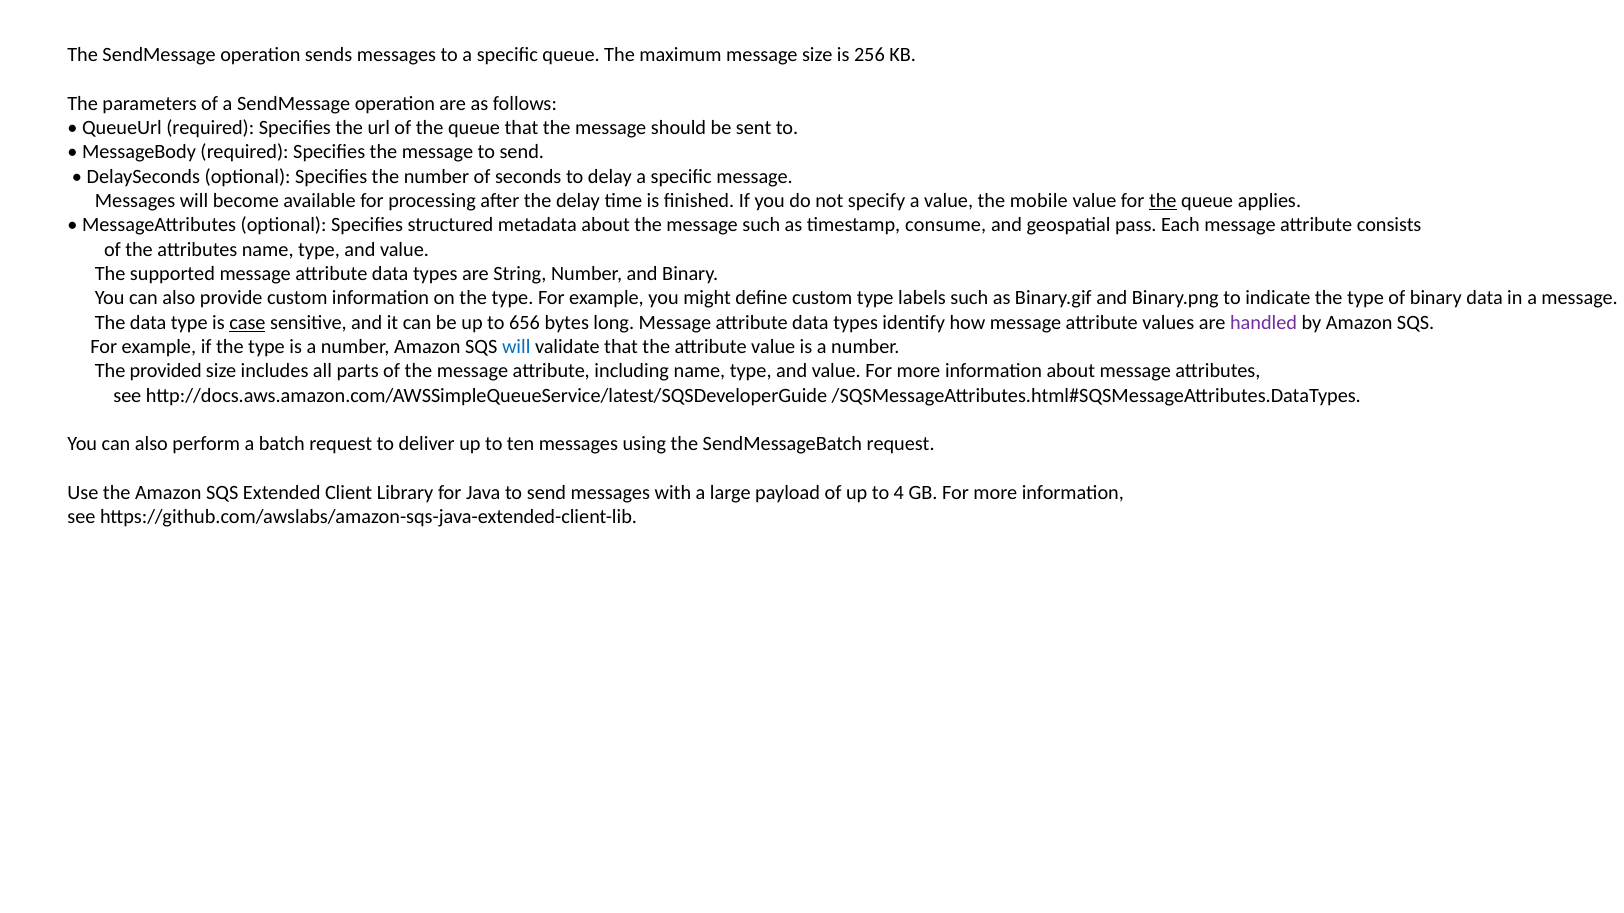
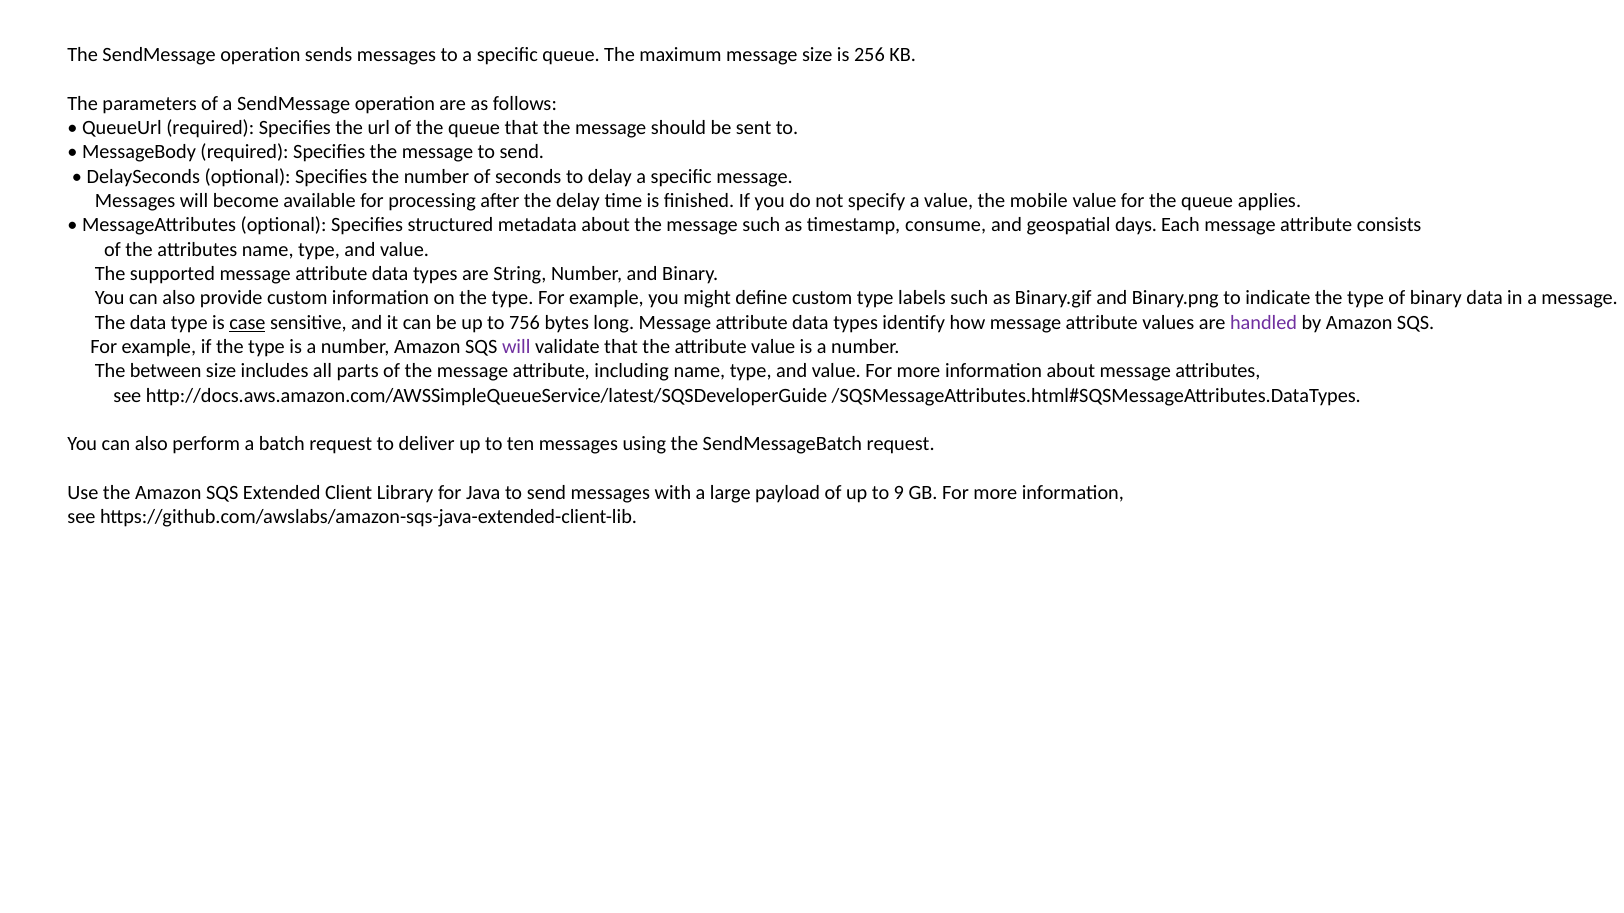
the underline: present -> none (1163, 201)
pass: pass -> days (1136, 225)
656: 656 -> 756 (524, 323)
will colour: blue -> purple (516, 347)
provided: provided -> between (166, 371)
4: 4 -> 9 (899, 493)
